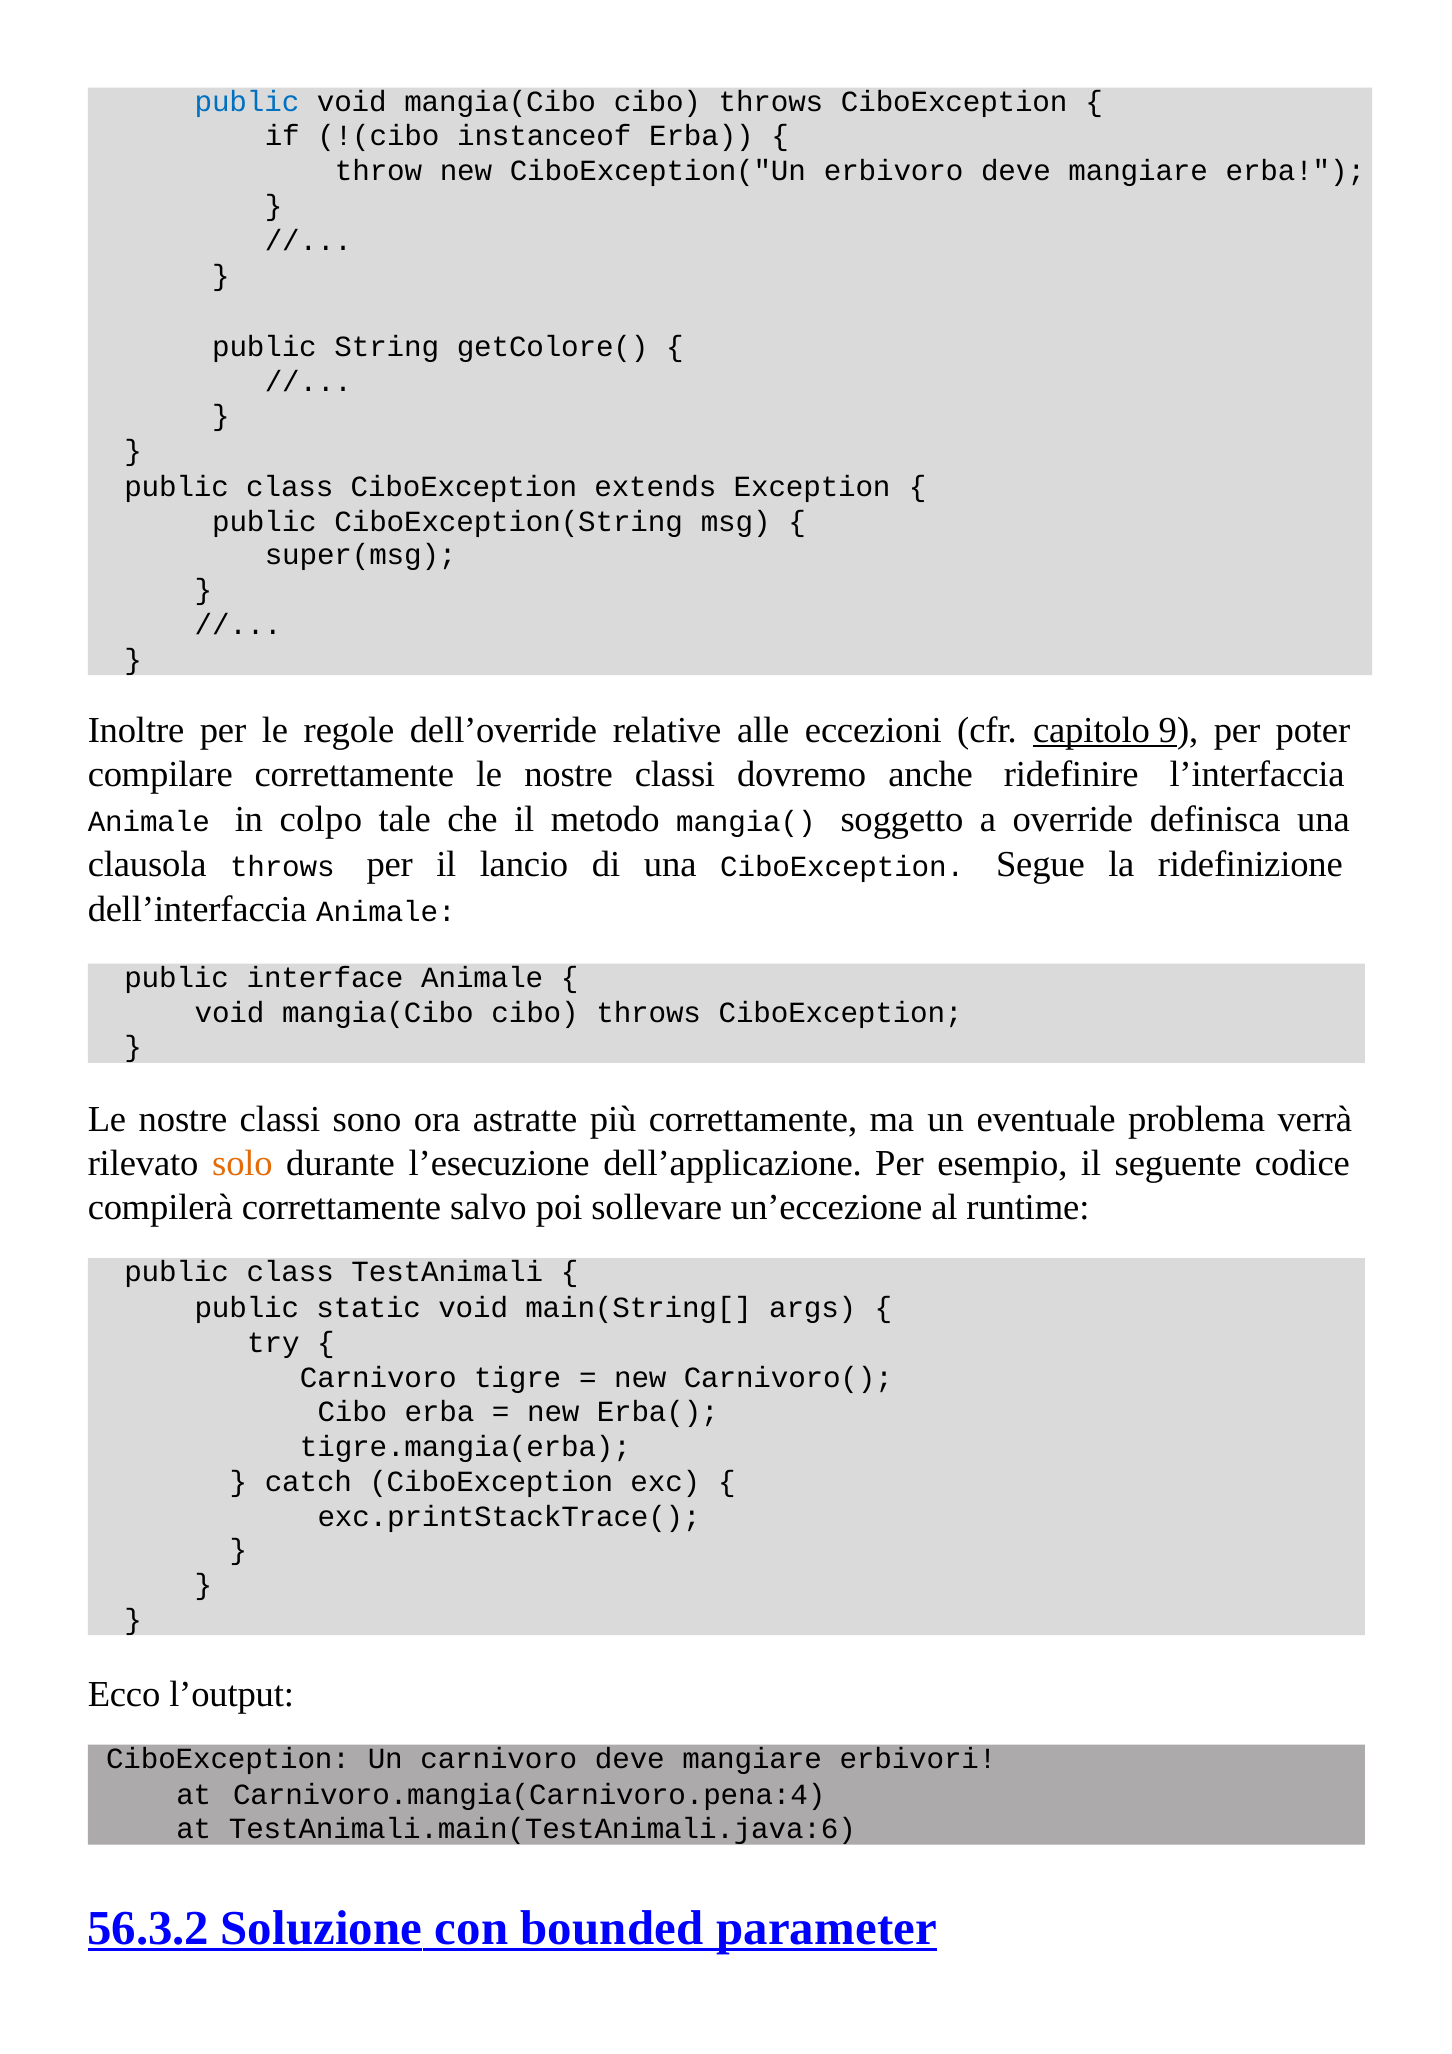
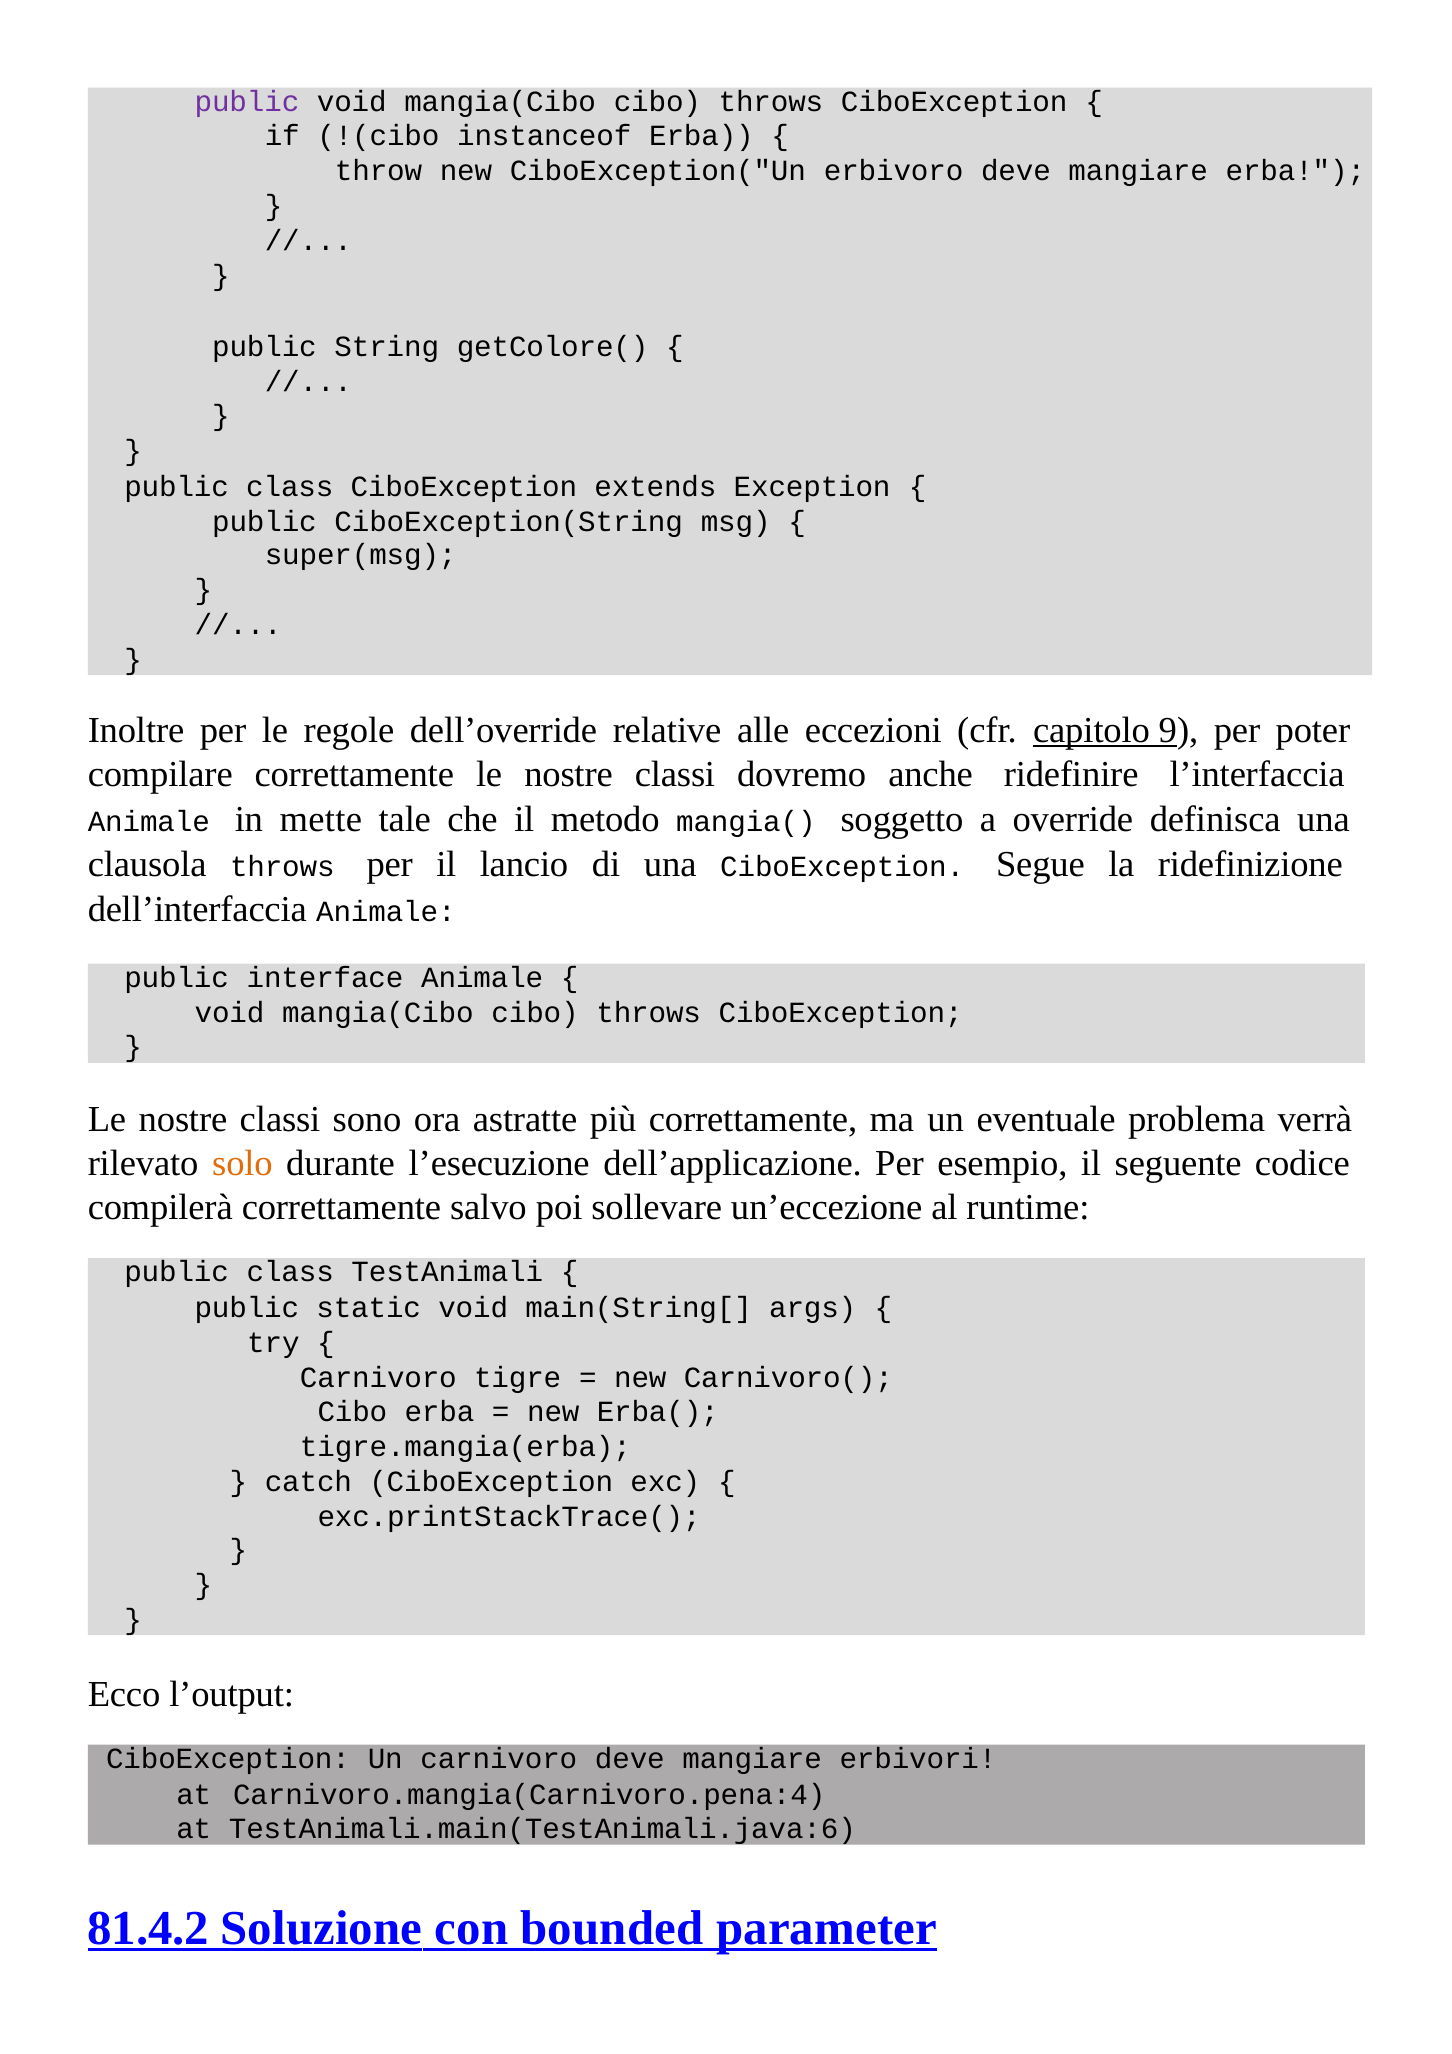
public colour: blue -> purple (247, 102)
colpo: colpo -> mette (321, 820)
56.3.2: 56.3.2 -> 81.4.2 (148, 1929)
